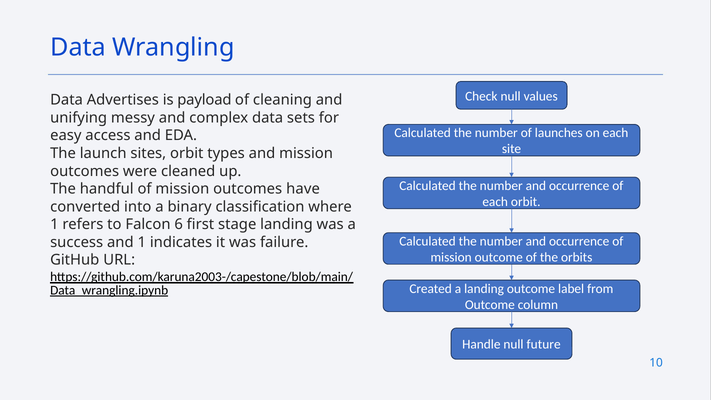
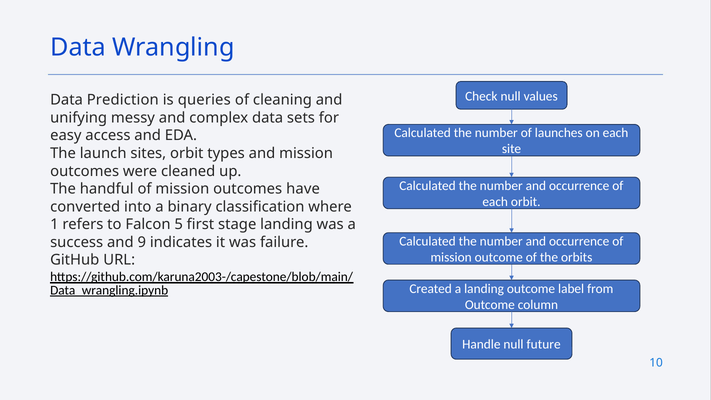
Advertises: Advertises -> Prediction (123, 100)
payload: payload -> queries (204, 100)
6: 6 -> 5 (179, 224)
and 1: 1 -> 9 (142, 242)
